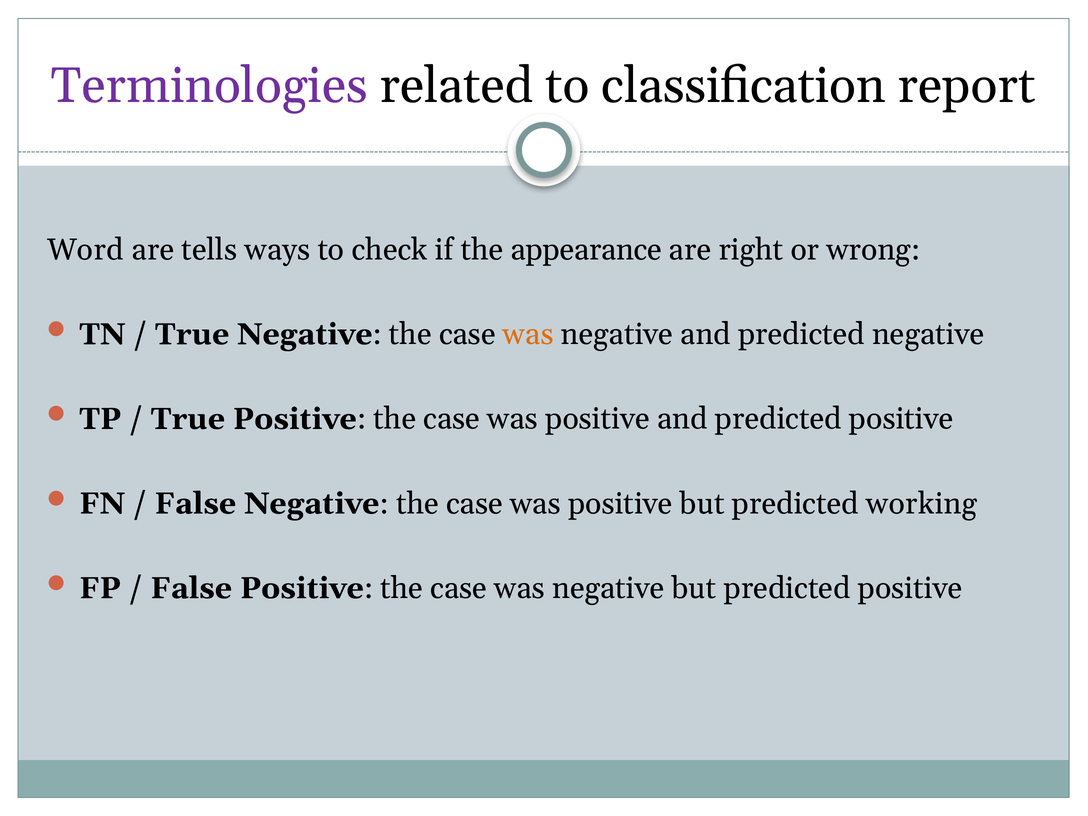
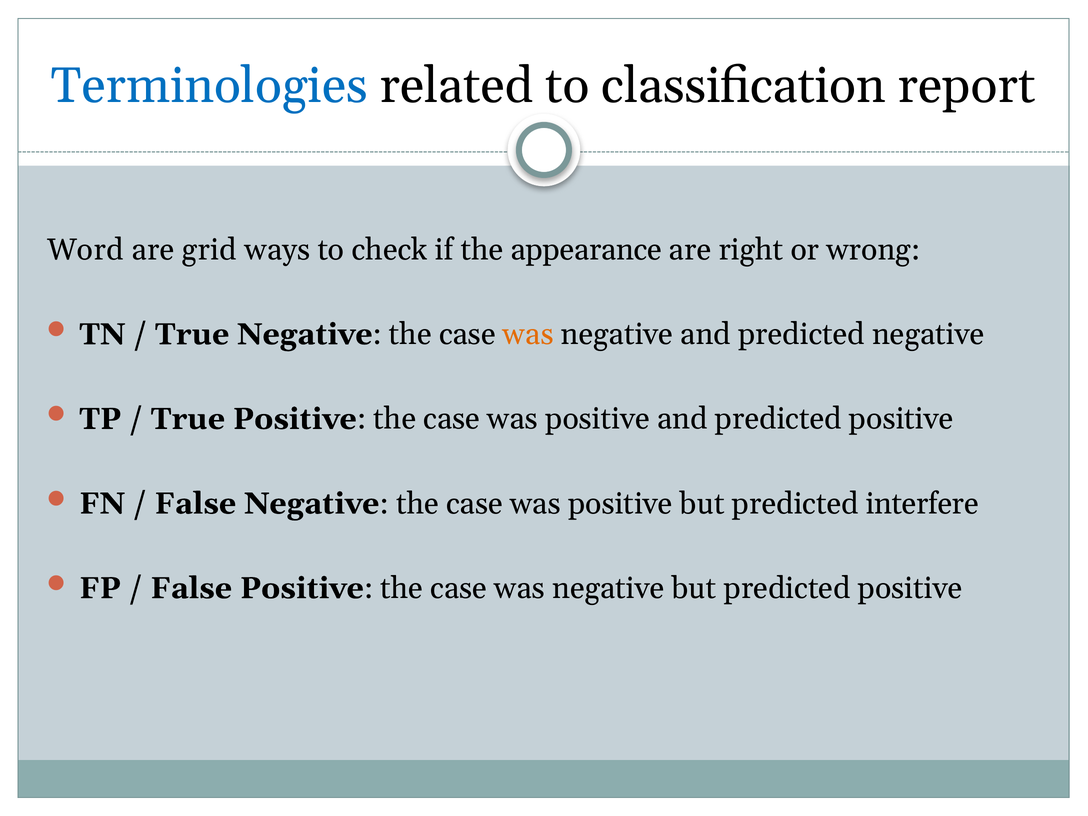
Terminologies colour: purple -> blue (209, 86)
tells: tells -> grid (209, 250)
working: working -> interfere (922, 504)
